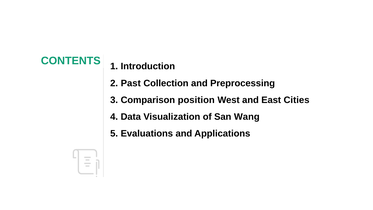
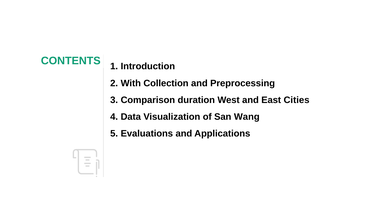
Past: Past -> With (131, 83)
position: position -> duration (196, 100)
